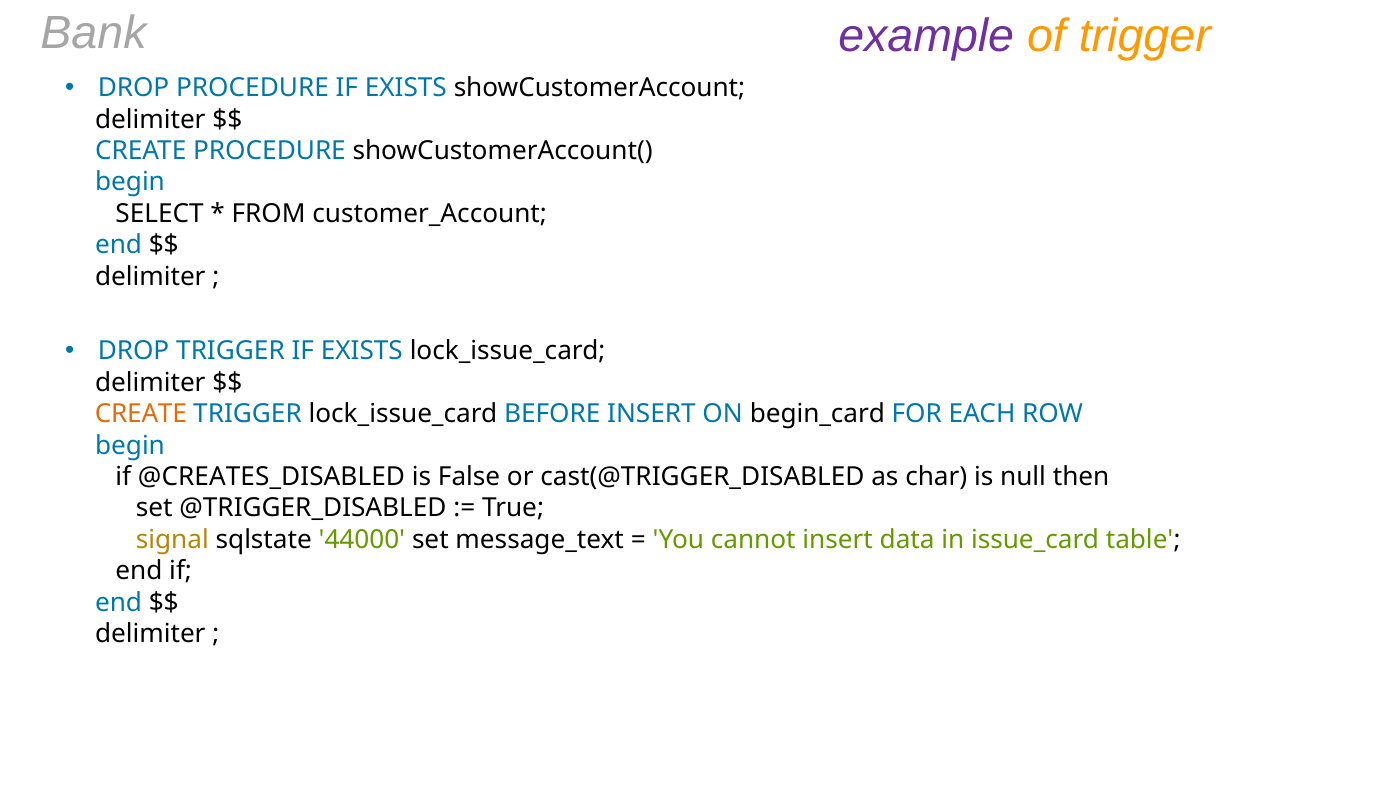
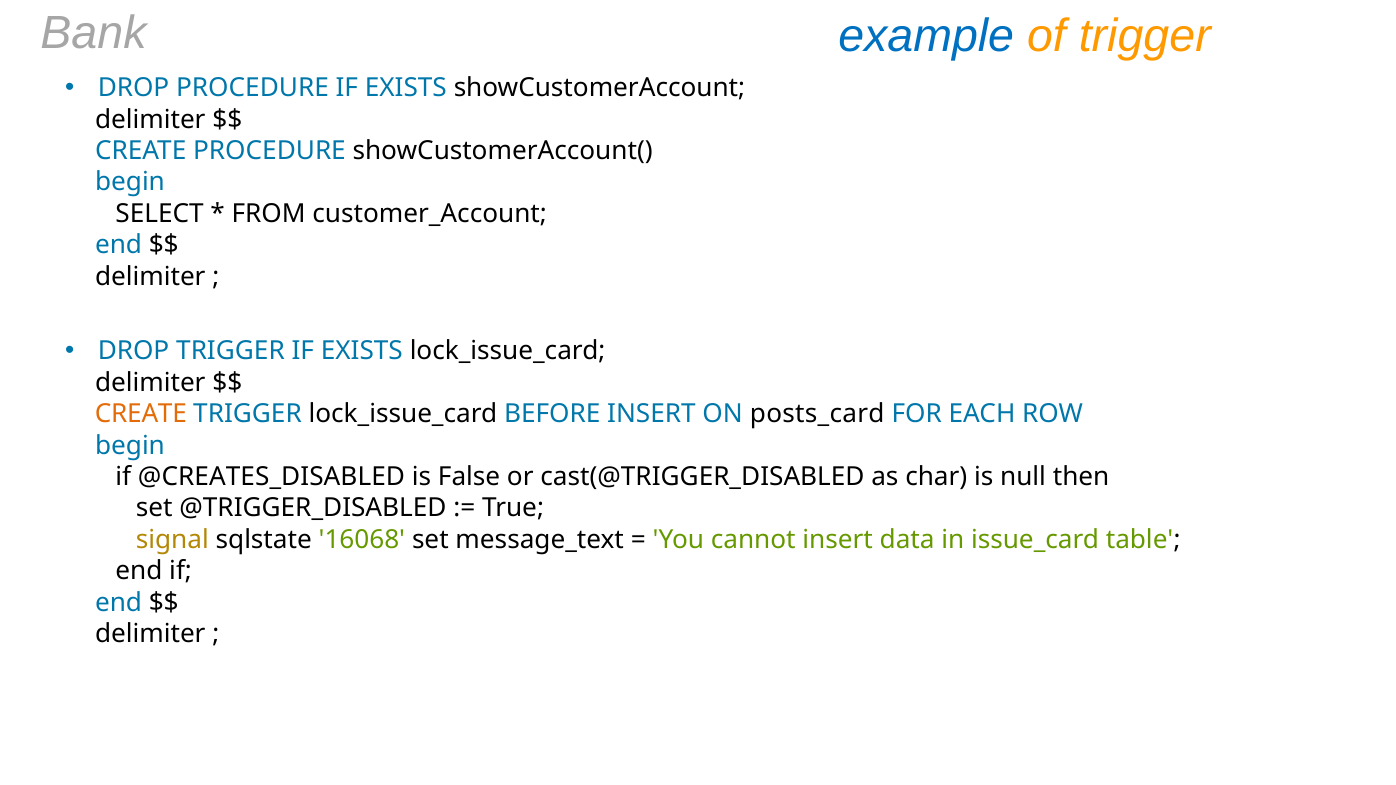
example colour: purple -> blue (926, 36)
begin_card: begin_card -> posts_card (817, 414)
44000: 44000 -> 16068 (362, 540)
